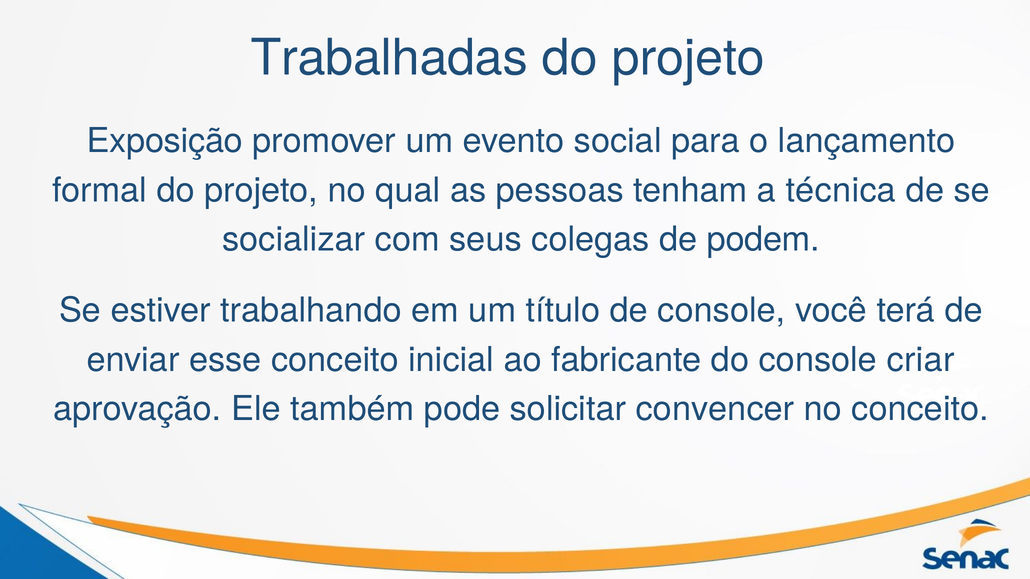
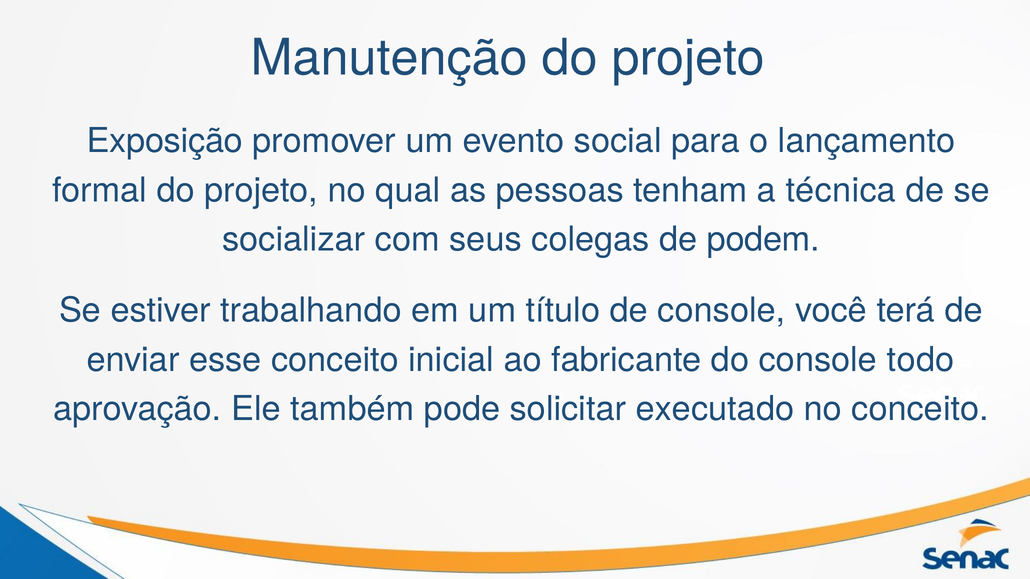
Trabalhadas: Trabalhadas -> Manutenção (389, 58)
criar: criar -> todo (921, 360)
convencer: convencer -> executado (715, 409)
